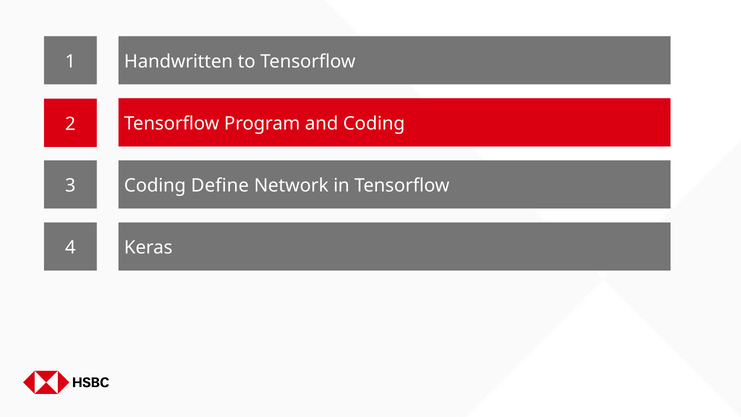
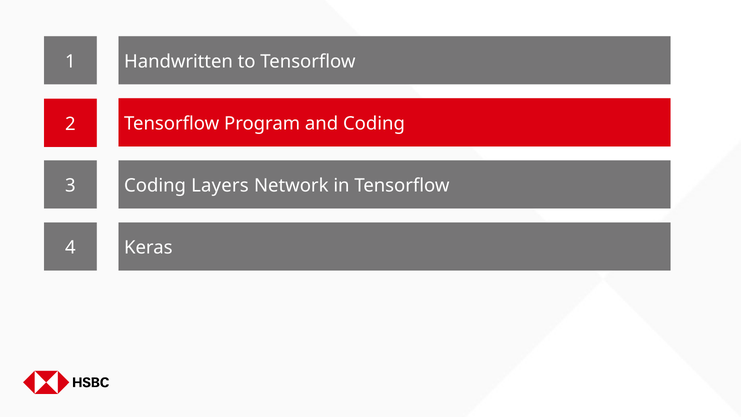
Define: Define -> Layers (220, 186)
